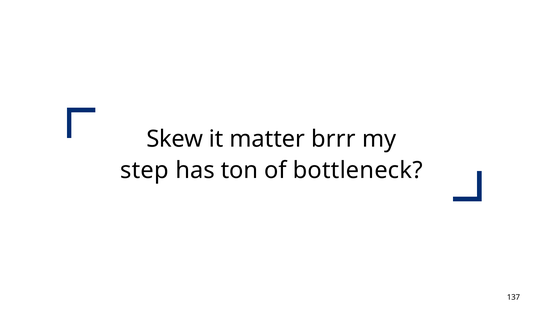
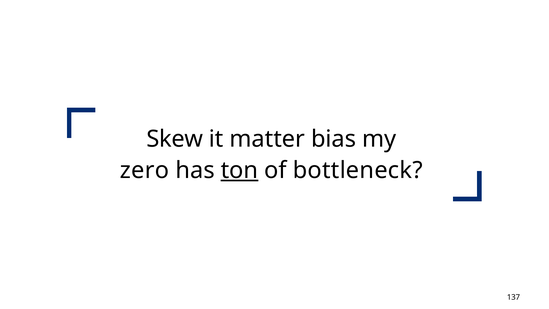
brrr: brrr -> bias (334, 139)
step: step -> zero (145, 170)
ton underline: none -> present (240, 170)
